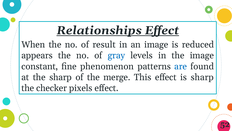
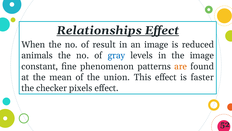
appears: appears -> animals (37, 55)
are colour: blue -> orange (181, 66)
the sharp: sharp -> mean (61, 77)
merge: merge -> union (117, 77)
is sharp: sharp -> faster (202, 77)
